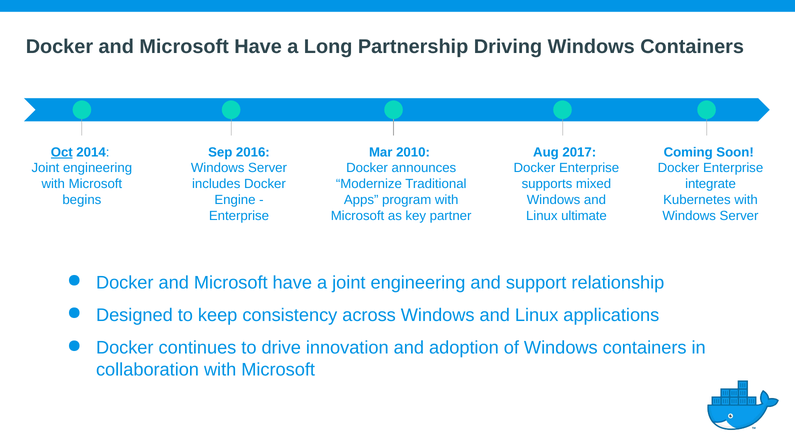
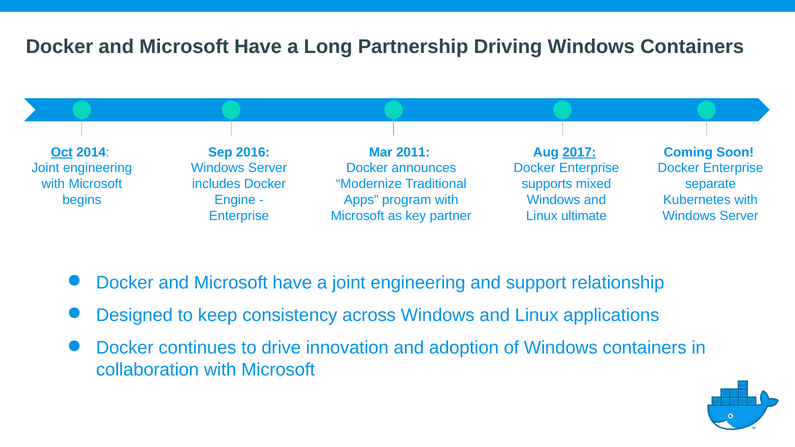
2010: 2010 -> 2011 (413, 152)
2017 underline: none -> present (579, 152)
integrate: integrate -> separate (711, 184)
